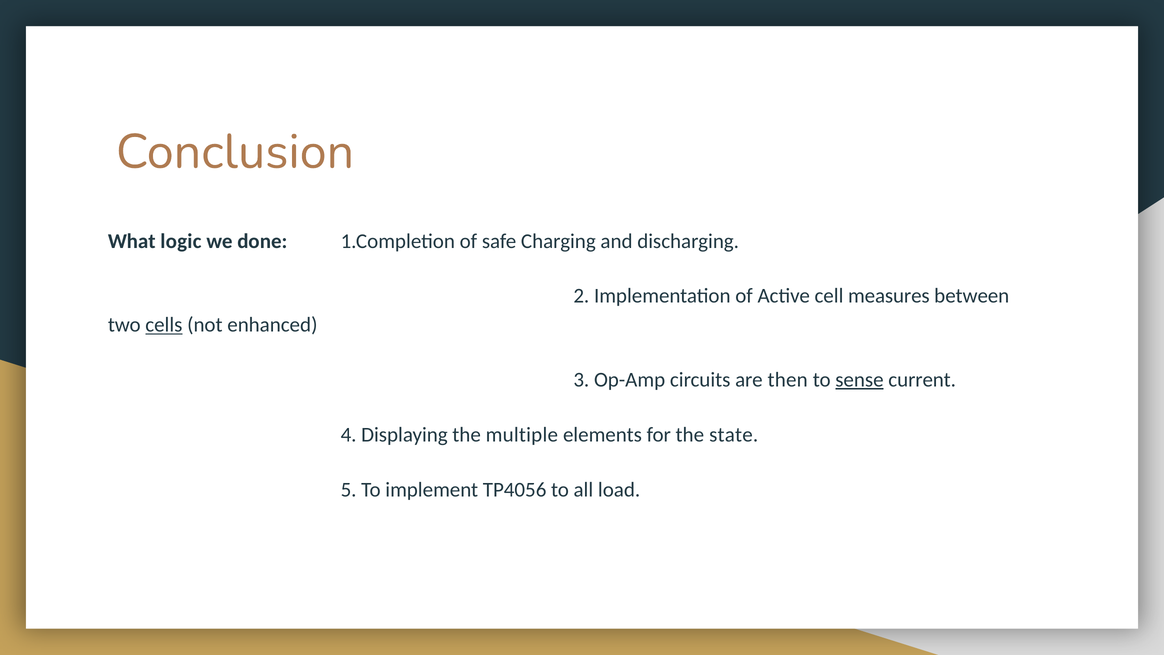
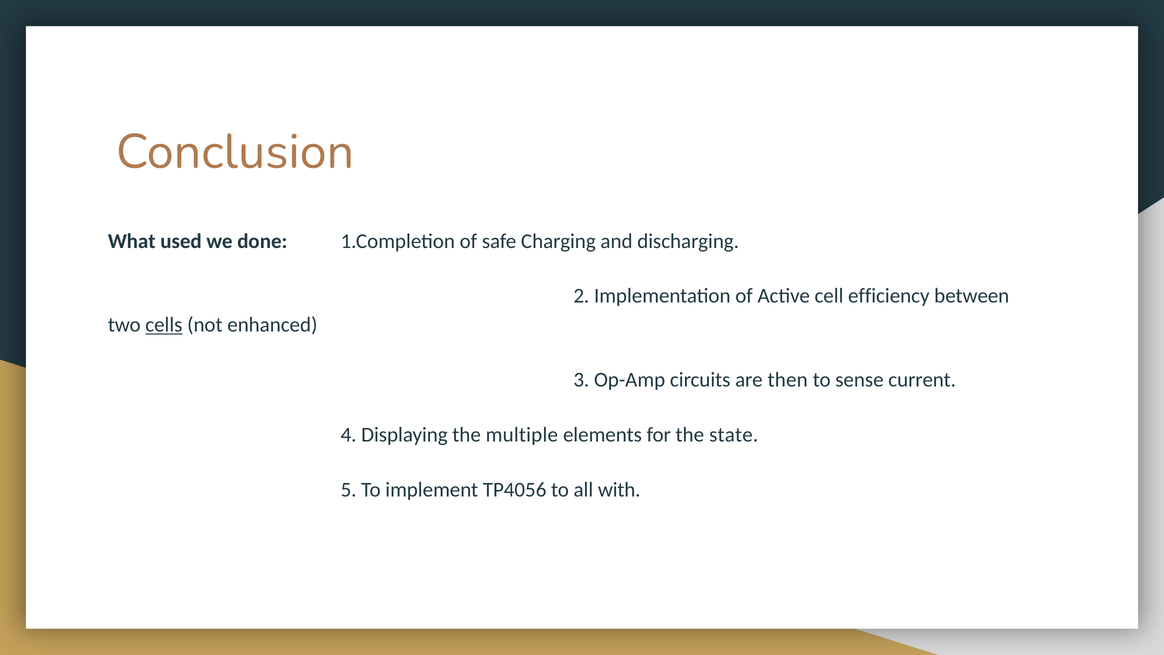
logic: logic -> used (181, 241)
measures: measures -> efficiency (889, 296)
sense underline: present -> none (859, 380)
load: load -> with (619, 489)
